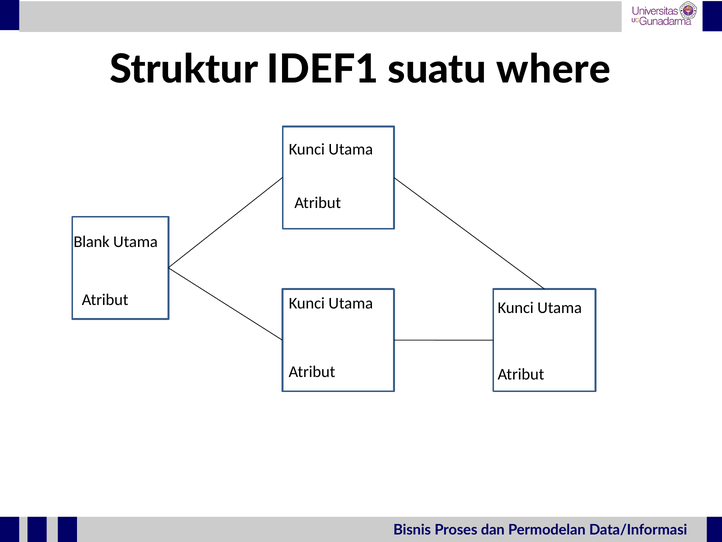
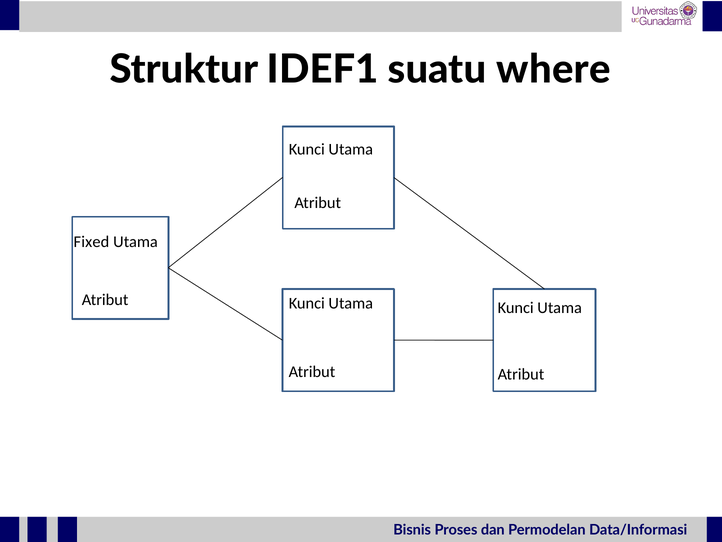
Blank: Blank -> Fixed (91, 242)
